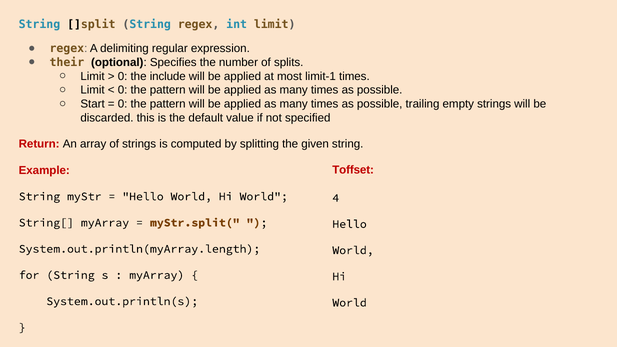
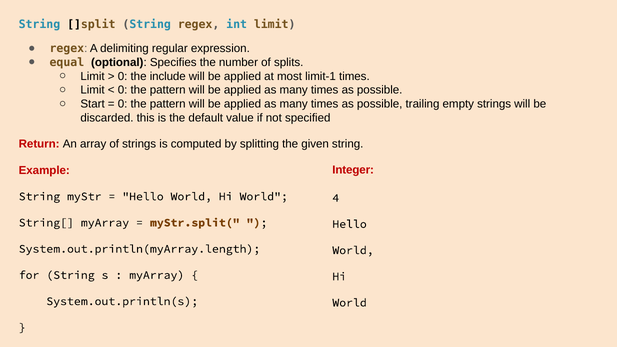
their: their -> equal (67, 62)
Toffset: Toffset -> Integer (353, 170)
